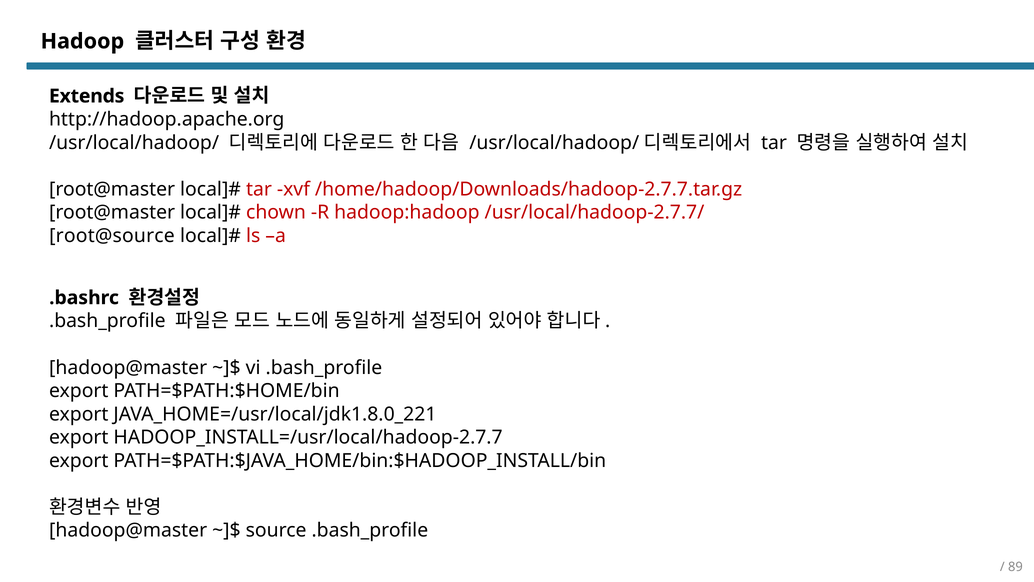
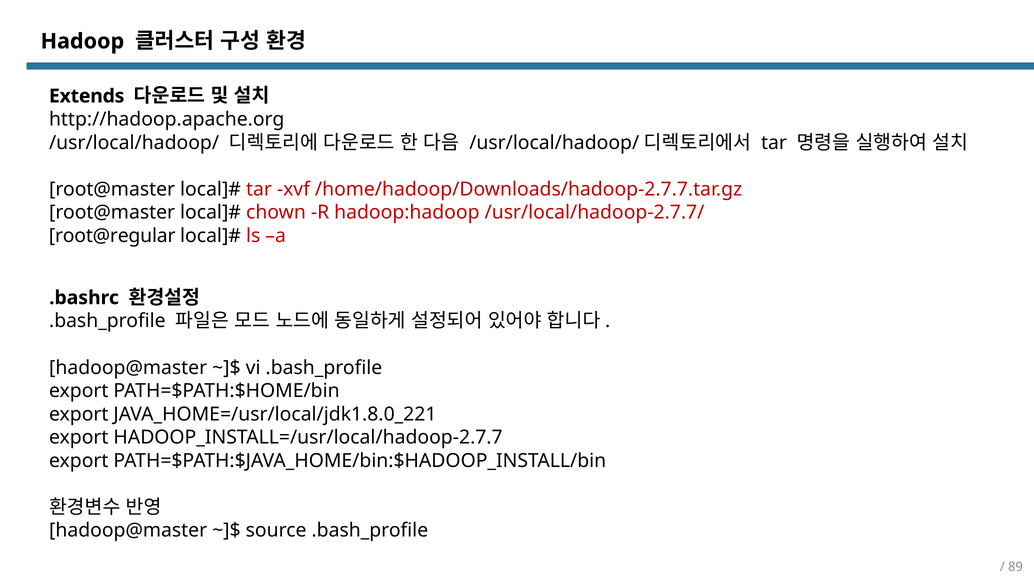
root@source: root@source -> root@regular (112, 236)
